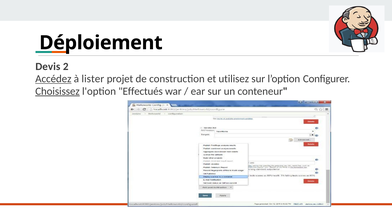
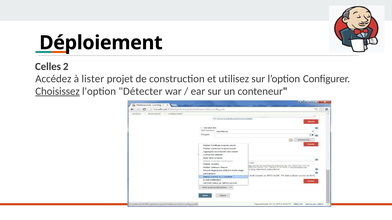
Devis: Devis -> Celles (48, 67)
Accédez underline: present -> none (53, 79)
Effectués: Effectués -> Détecter (140, 91)
